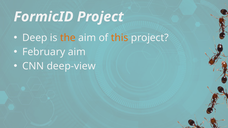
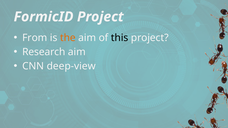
Deep: Deep -> From (35, 38)
this colour: orange -> black (120, 38)
February: February -> Research (44, 52)
